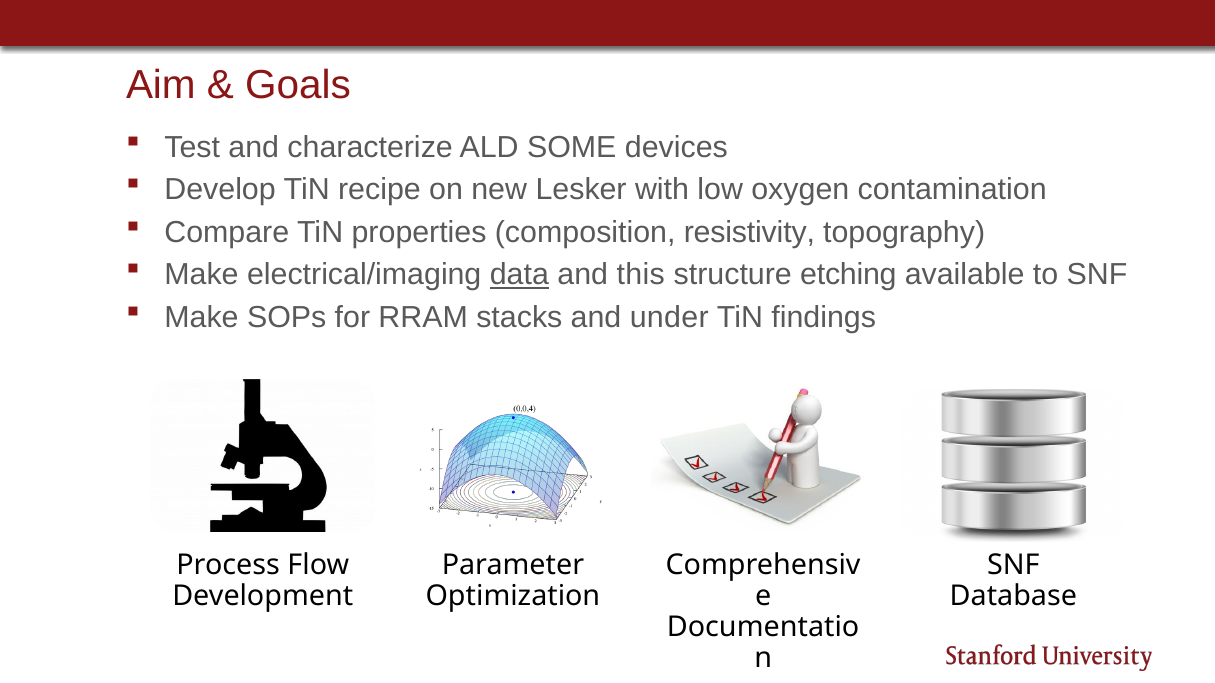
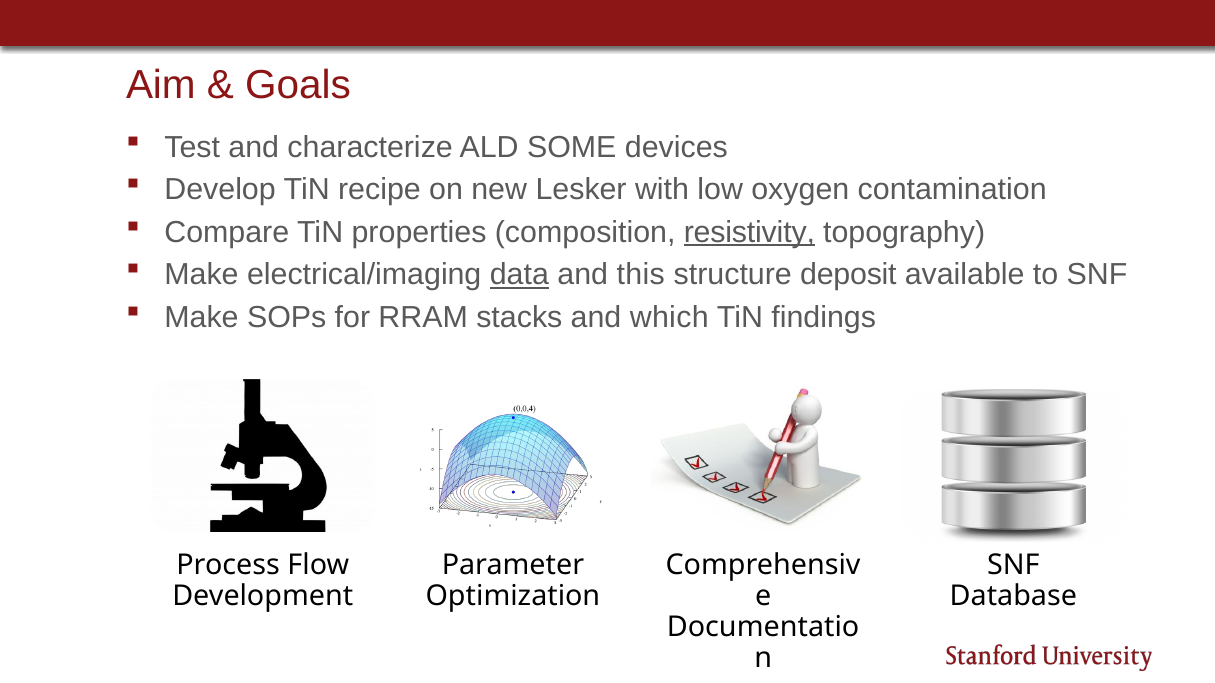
resistivity underline: none -> present (749, 232)
etching: etching -> deposit (848, 275)
under: under -> which (669, 317)
